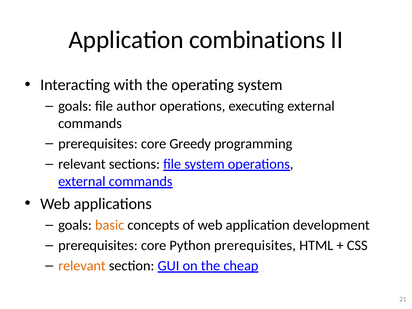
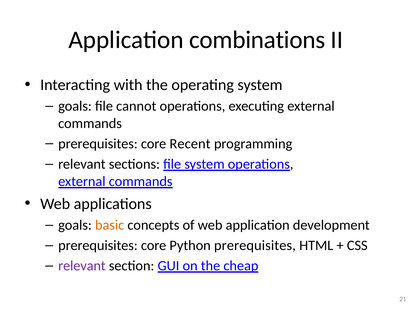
author: author -> cannot (136, 106)
Greedy: Greedy -> Recent (190, 144)
relevant colour: orange -> purple (82, 266)
